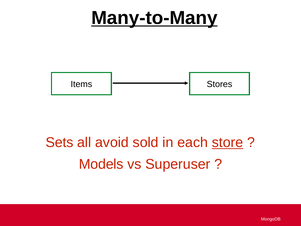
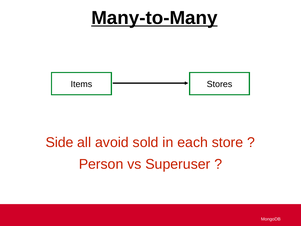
Sets: Sets -> Side (60, 142)
store underline: present -> none (228, 142)
Models: Models -> Person (101, 164)
